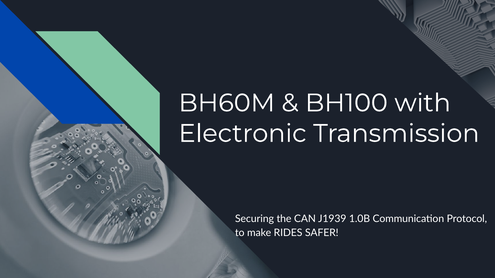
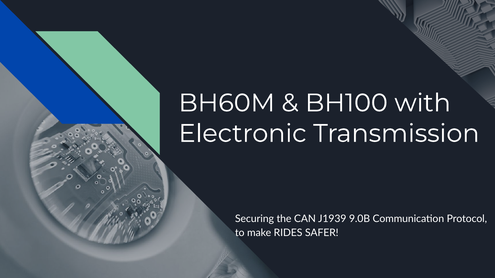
1.0B: 1.0B -> 9.0B (360, 219)
